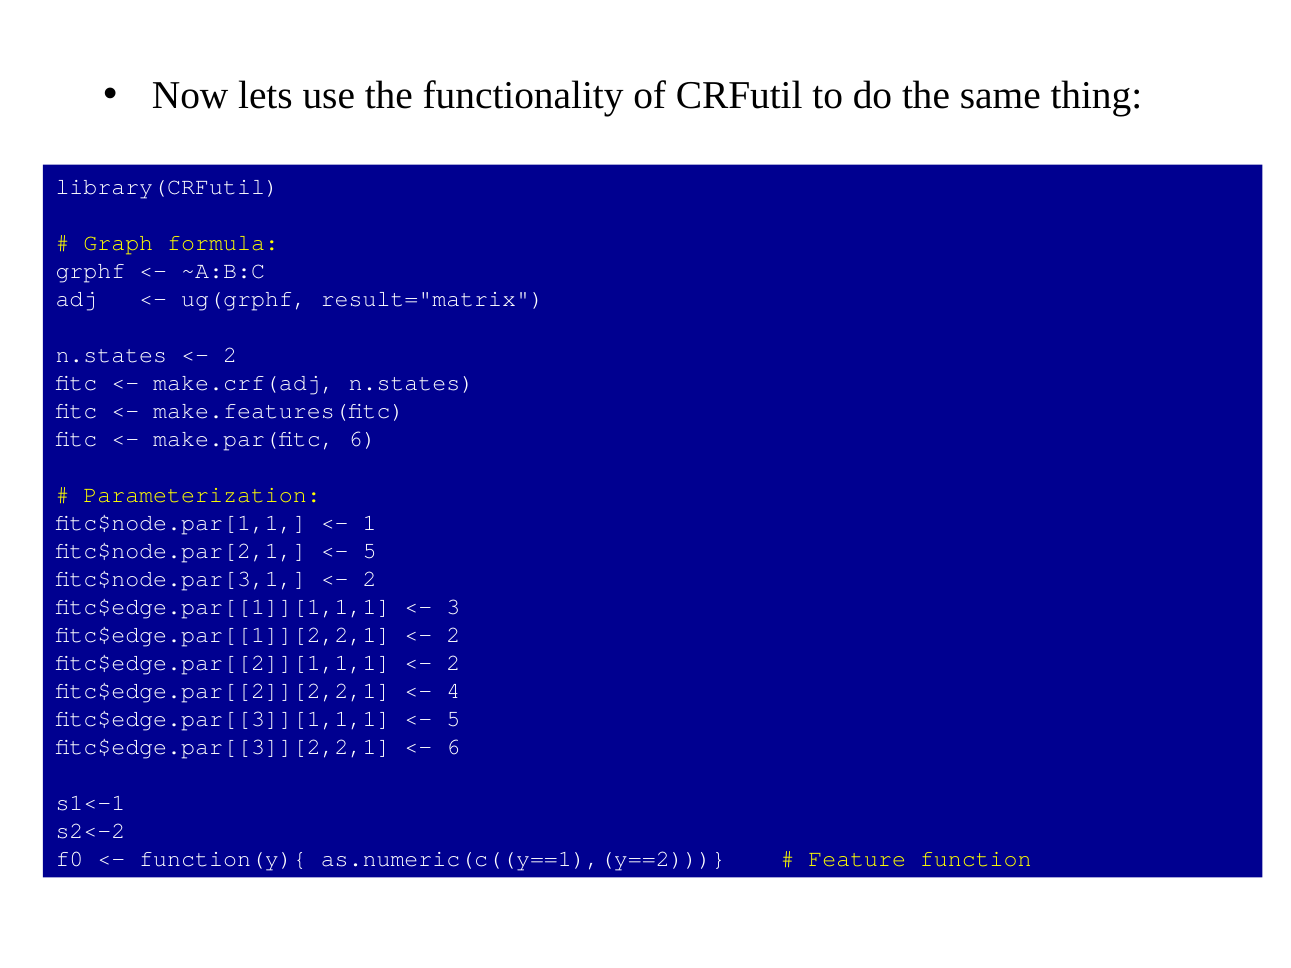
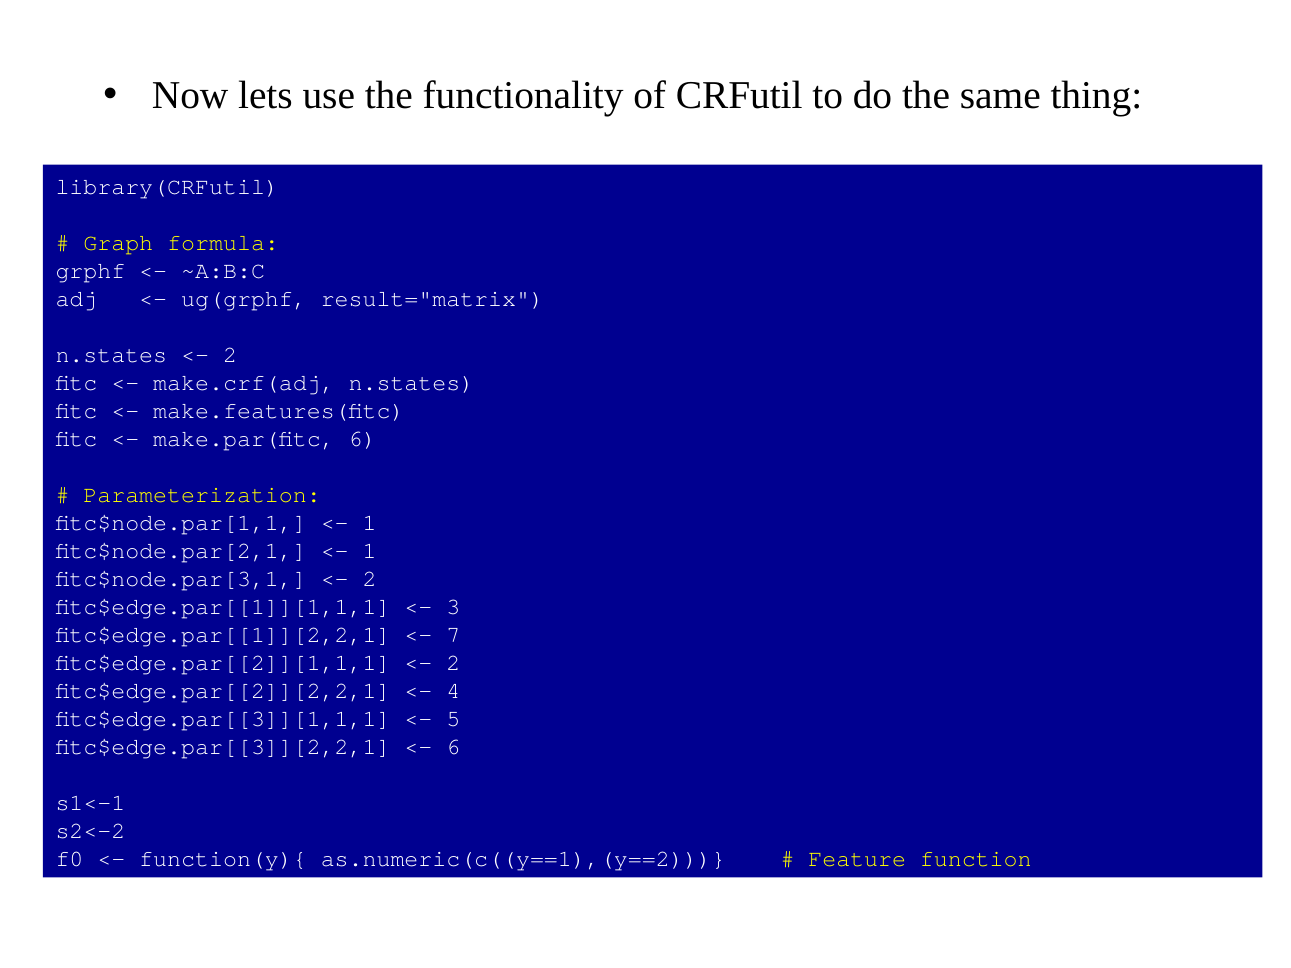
5: 5 -> 1 (370, 551)
2: 2 -> 7 (453, 635)
